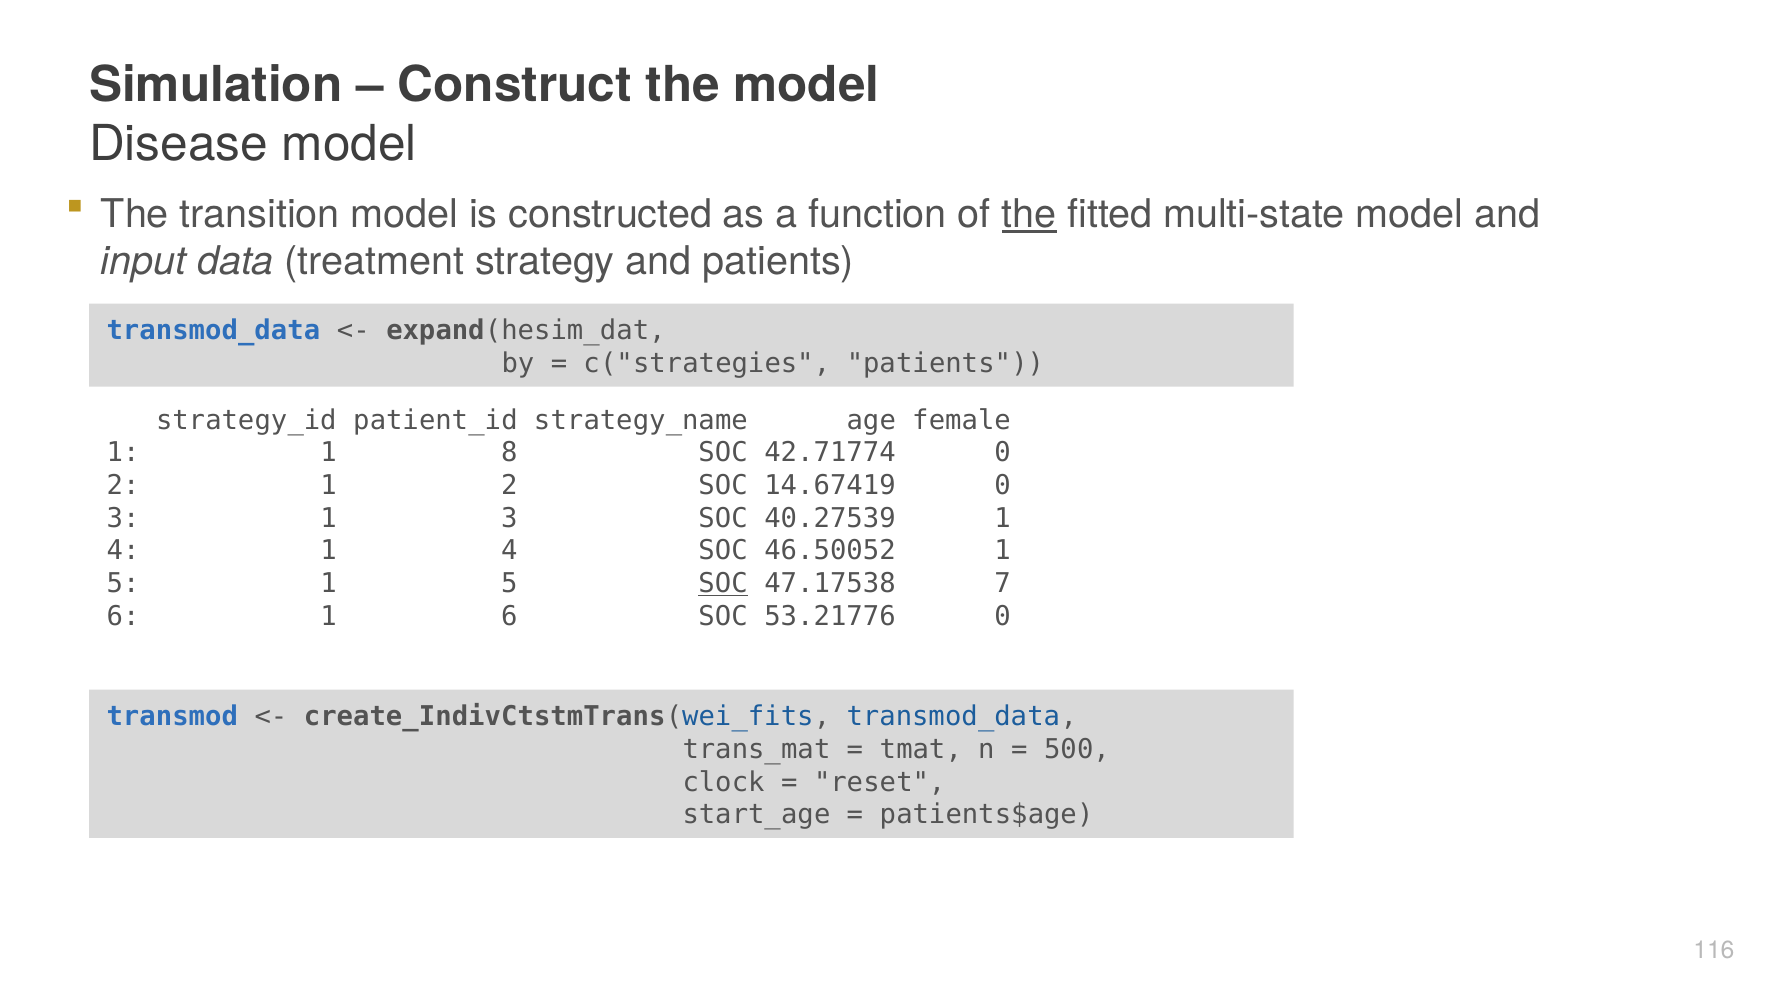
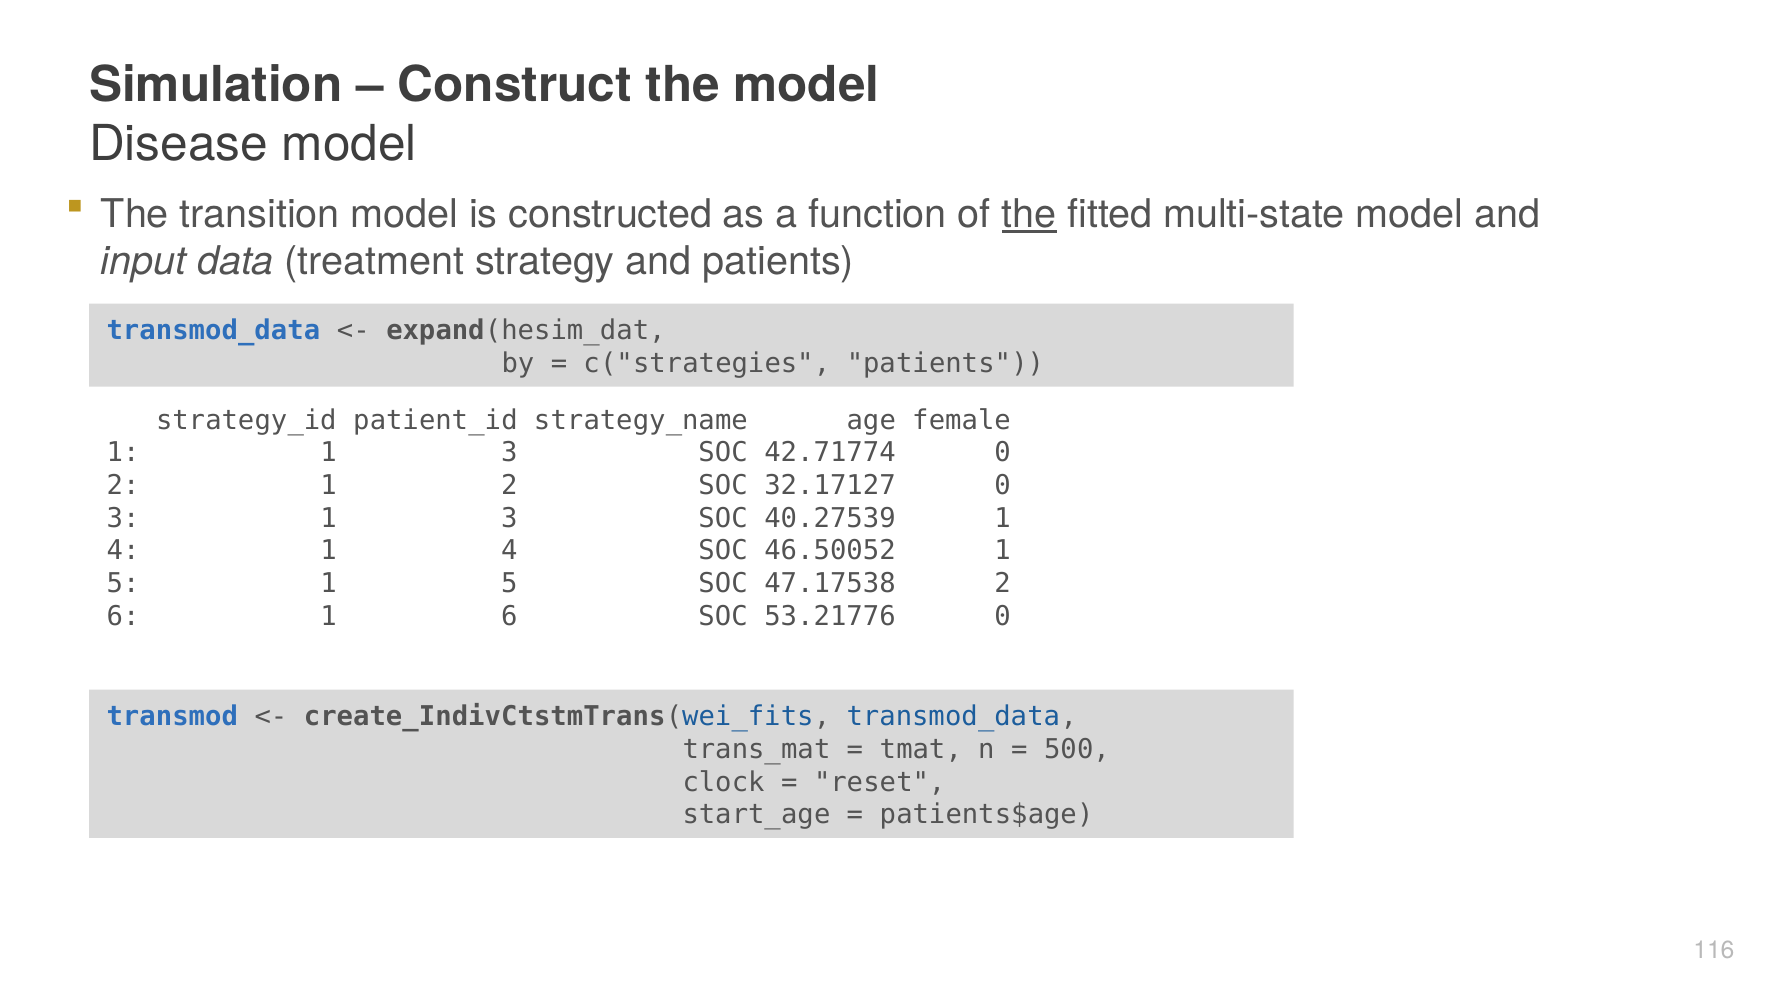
1 1 8: 8 -> 3 (509, 453)
14.67419: 14.67419 -> 32.17127 (830, 486)
SOC underline: present -> none (723, 584)
47.17538 7: 7 -> 2 (1003, 584)
